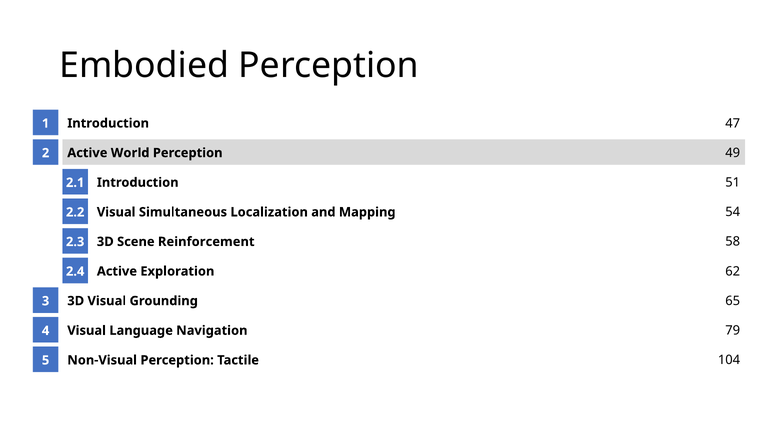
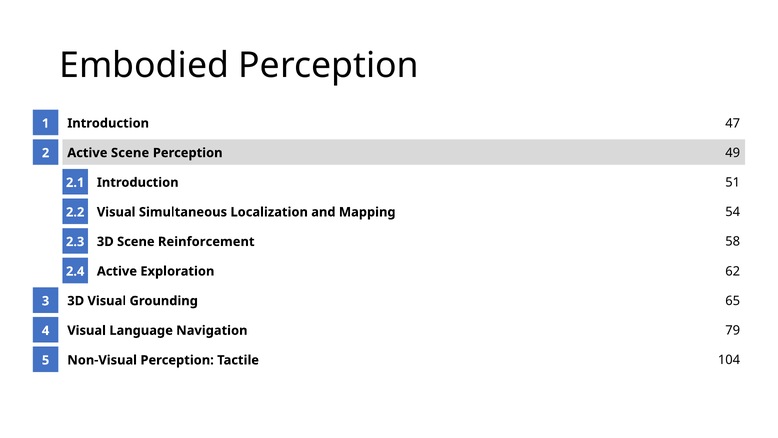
Active World: World -> Scene (130, 153)
